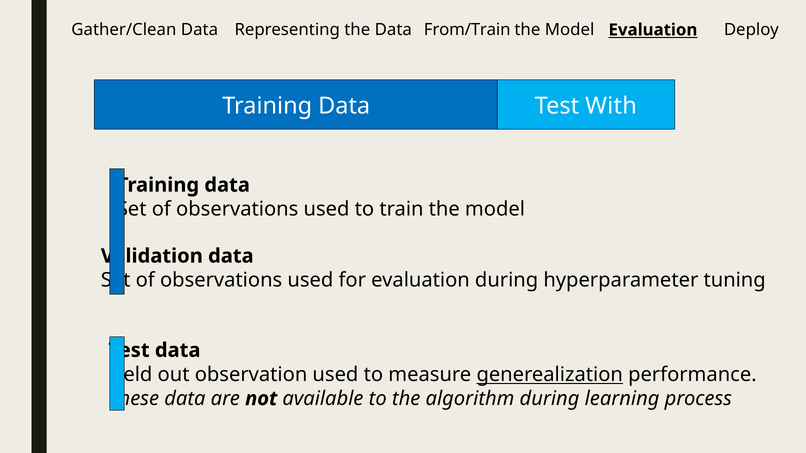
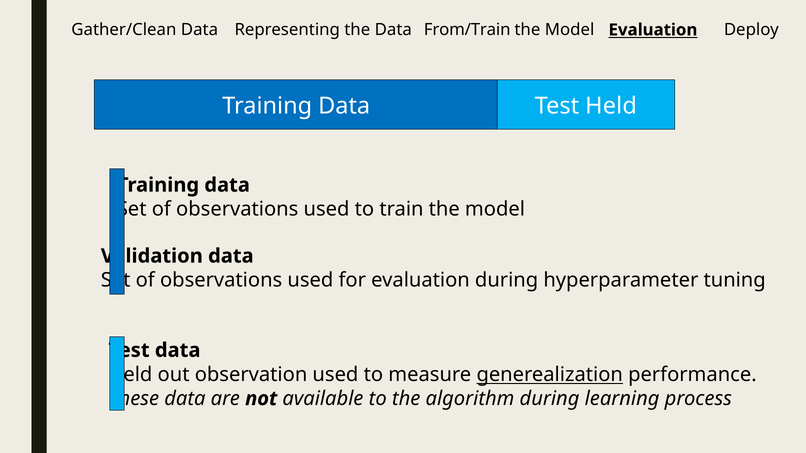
Test With: With -> Held (611, 106)
